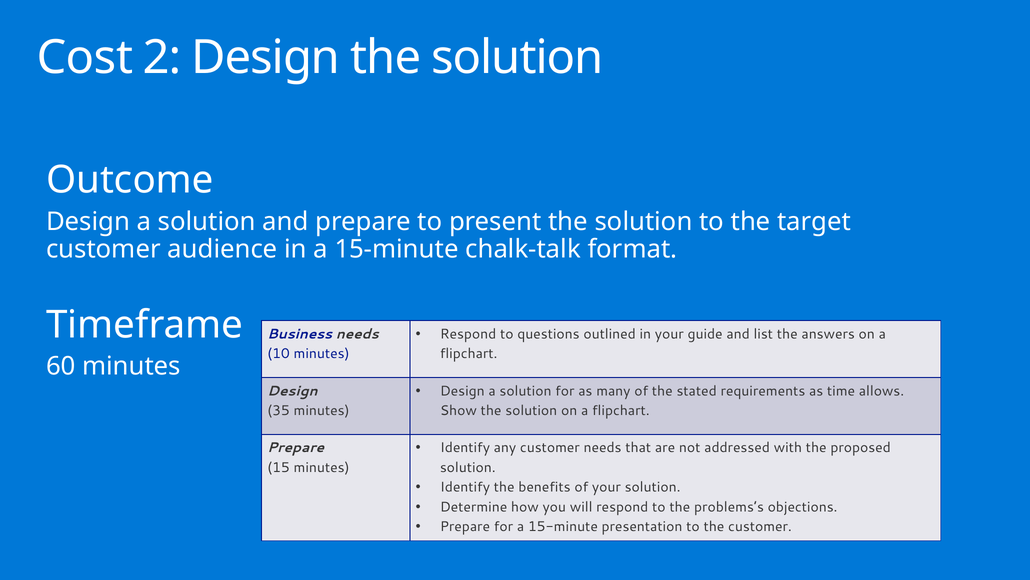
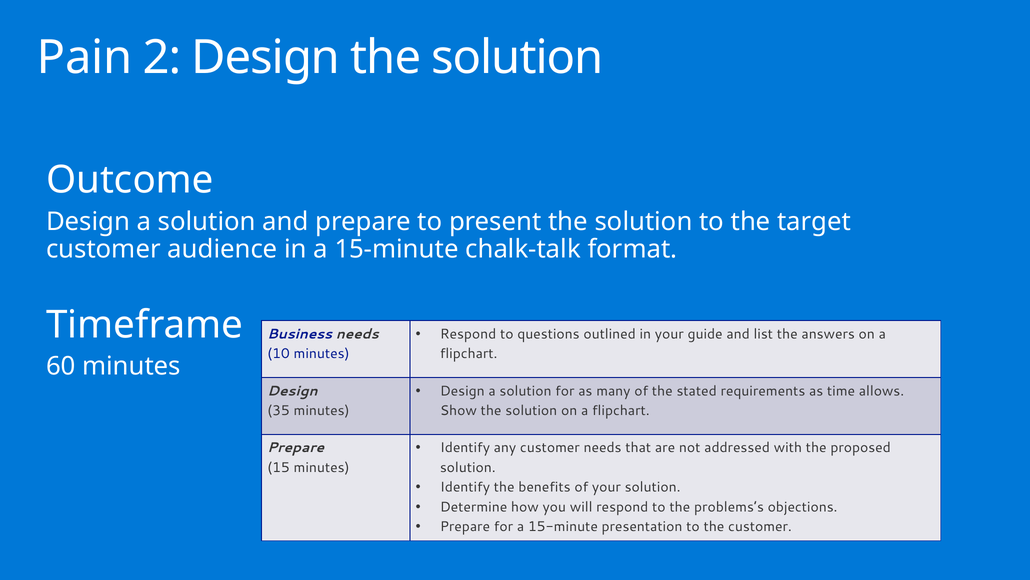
Cost: Cost -> Pain (85, 57)
